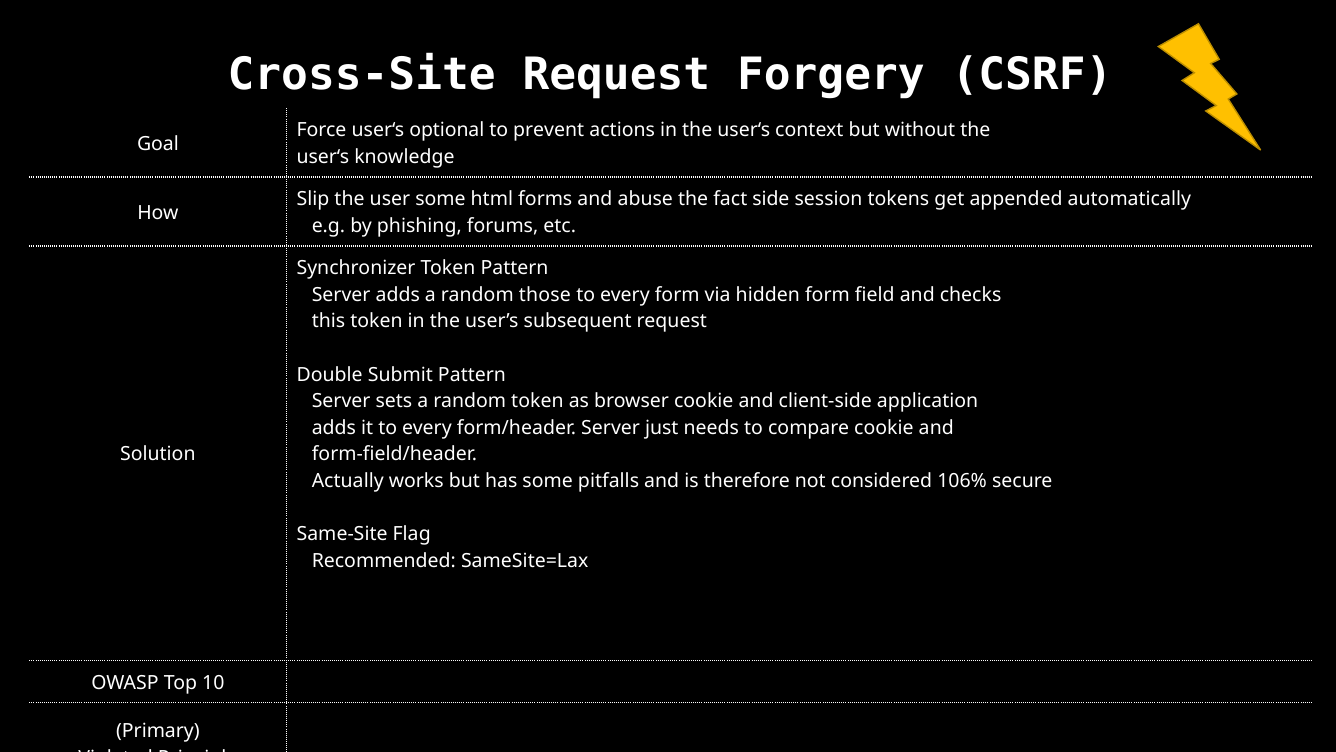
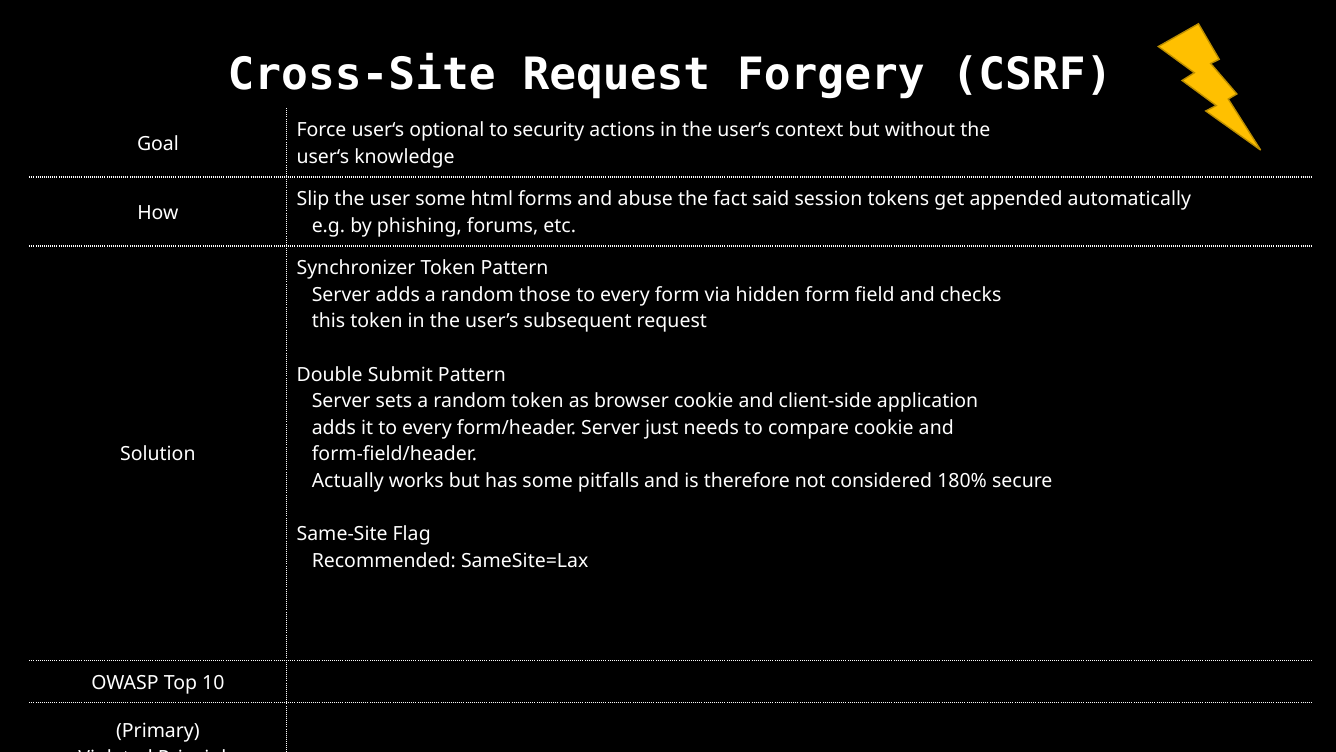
prevent: prevent -> security (549, 130)
side: side -> said (771, 199)
106%: 106% -> 180% (962, 481)
